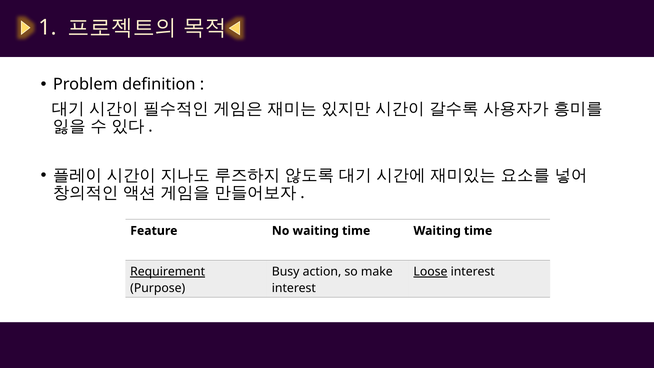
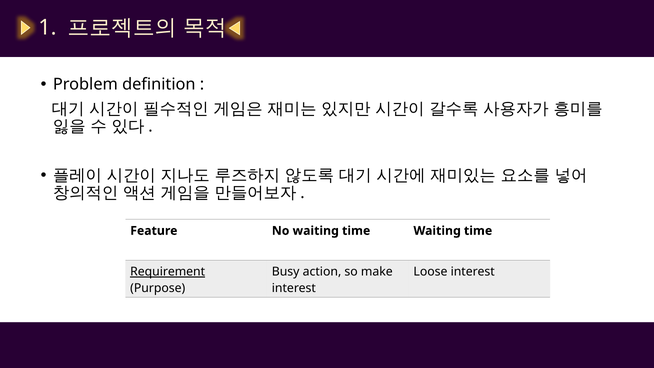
Loose underline: present -> none (430, 272)
